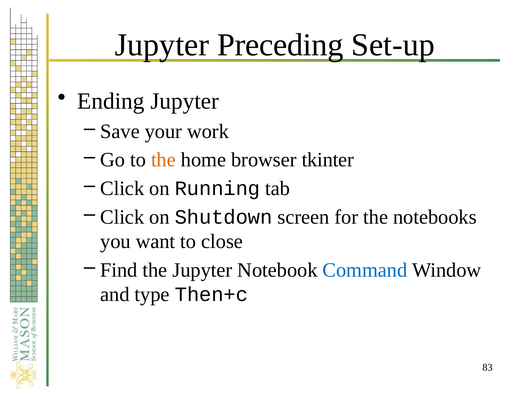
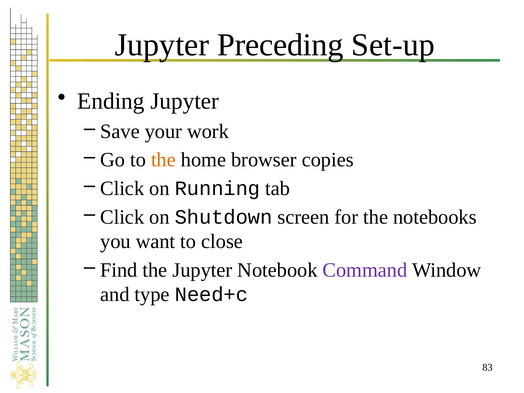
tkinter: tkinter -> copies (328, 160)
Command colour: blue -> purple (365, 270)
Then+c: Then+c -> Need+c (211, 294)
